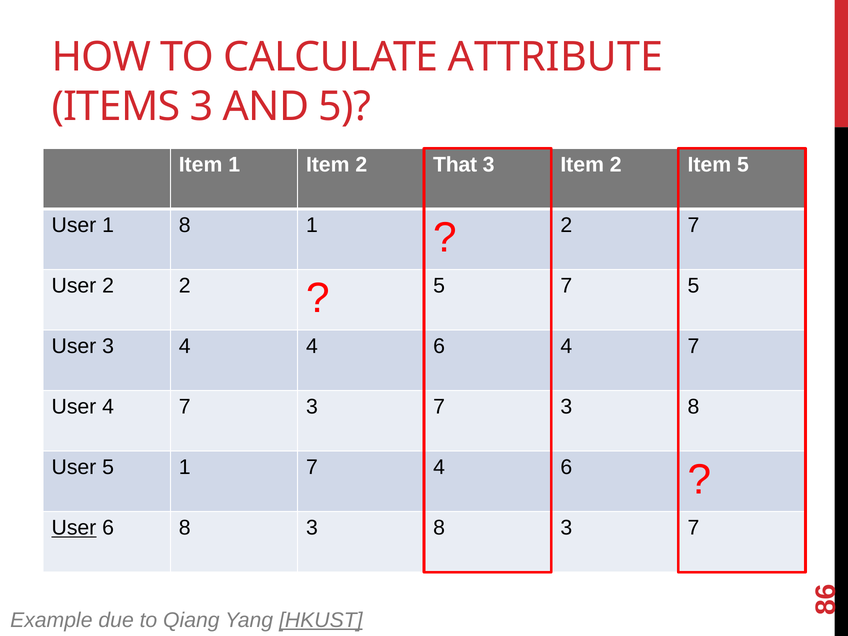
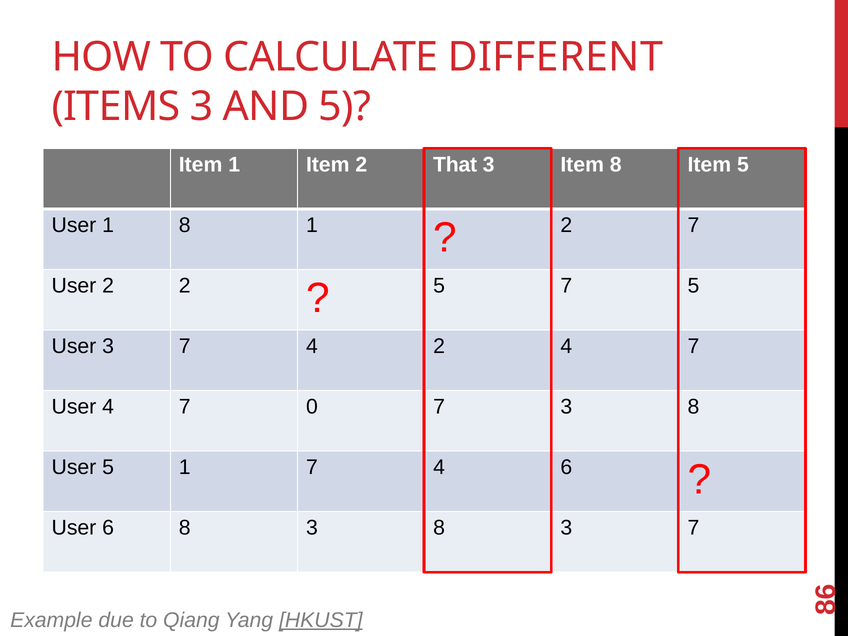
ATTRIBUTE: ATTRIBUTE -> DIFFERENT (555, 57)
3 Item 2: 2 -> 8 (616, 165)
User 3 4: 4 -> 7 (185, 346)
6: 6 -> 2 (439, 346)
4 7 3: 3 -> 0 (312, 407)
User underline: present -> none (74, 528)
